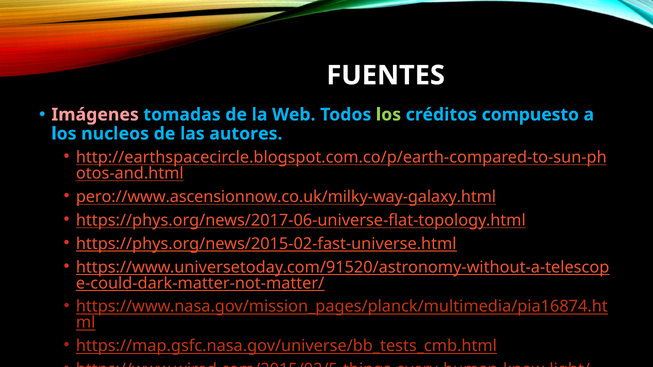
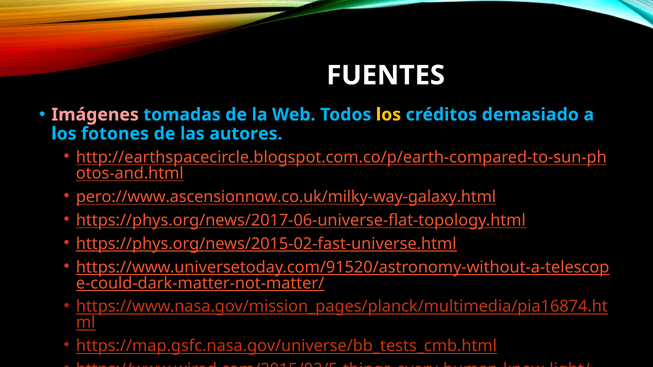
los colour: light green -> yellow (389, 115)
compuesto: compuesto -> demasiado (530, 115)
nucleos: nucleos -> fotones (115, 134)
